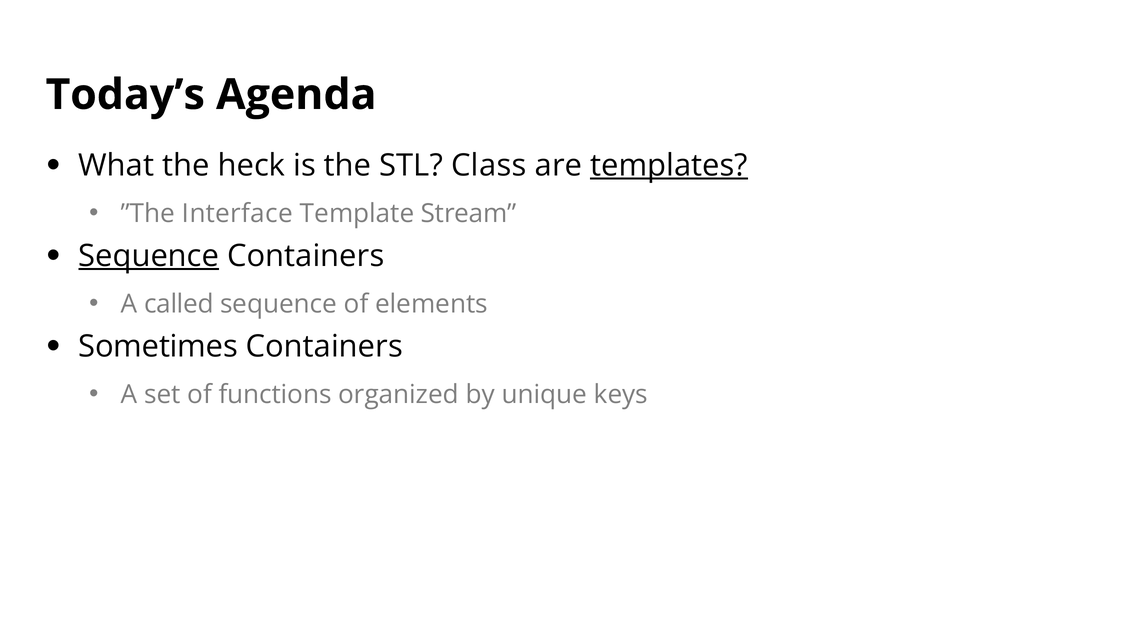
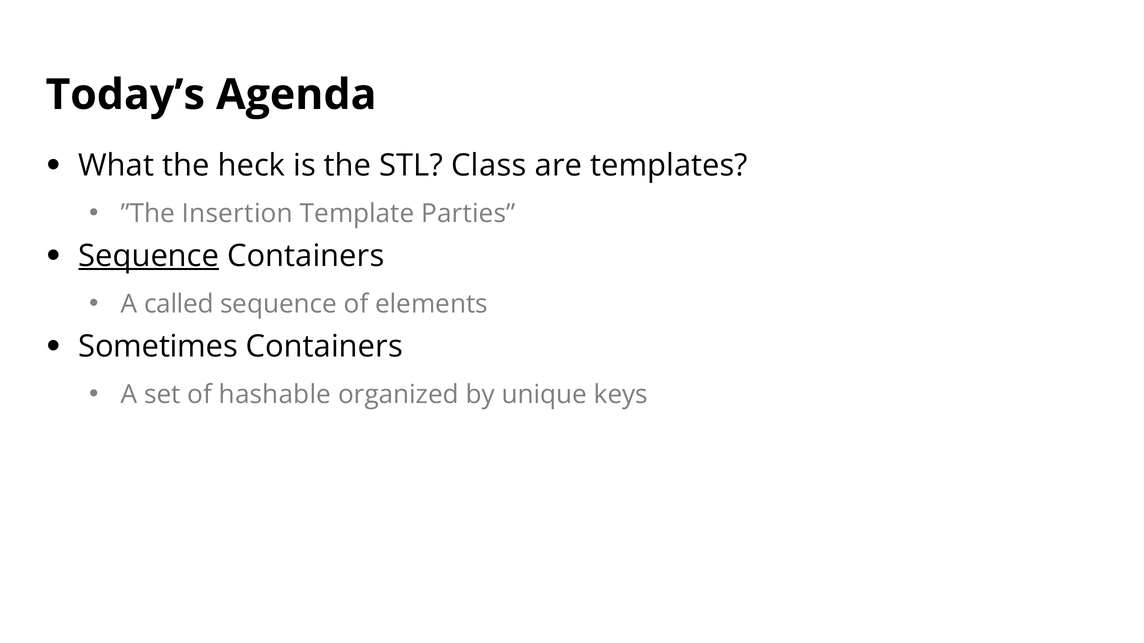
templates underline: present -> none (669, 165)
Interface: Interface -> Insertion (237, 214)
Stream: Stream -> Parties (468, 214)
functions: functions -> hashable (275, 395)
